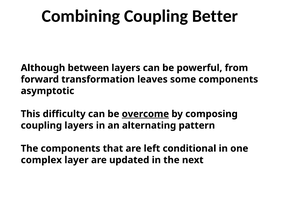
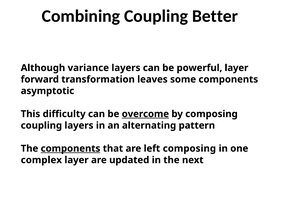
between: between -> variance (88, 68)
powerful from: from -> layer (236, 68)
components underline: none -> present (71, 148)
left conditional: conditional -> composing (189, 148)
